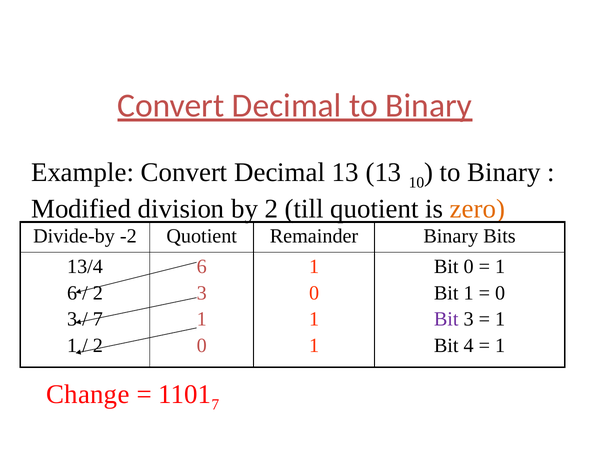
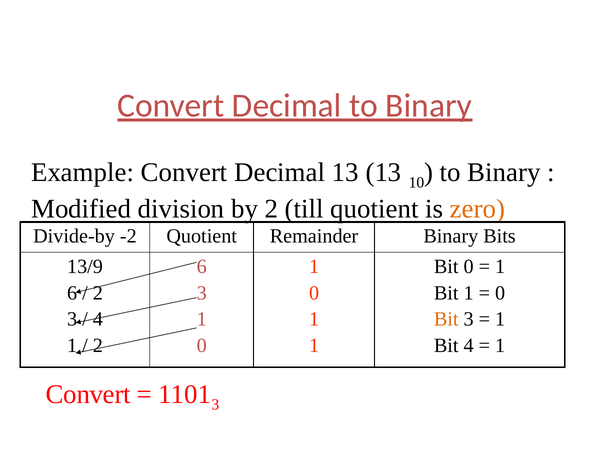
13/4: 13/4 -> 13/9 (85, 266)
7: 7 -> 4 (98, 319)
Bit colour: purple -> orange (446, 319)
Change: Change -> Convert (88, 394)
7: 7 -> 3 (215, 404)
